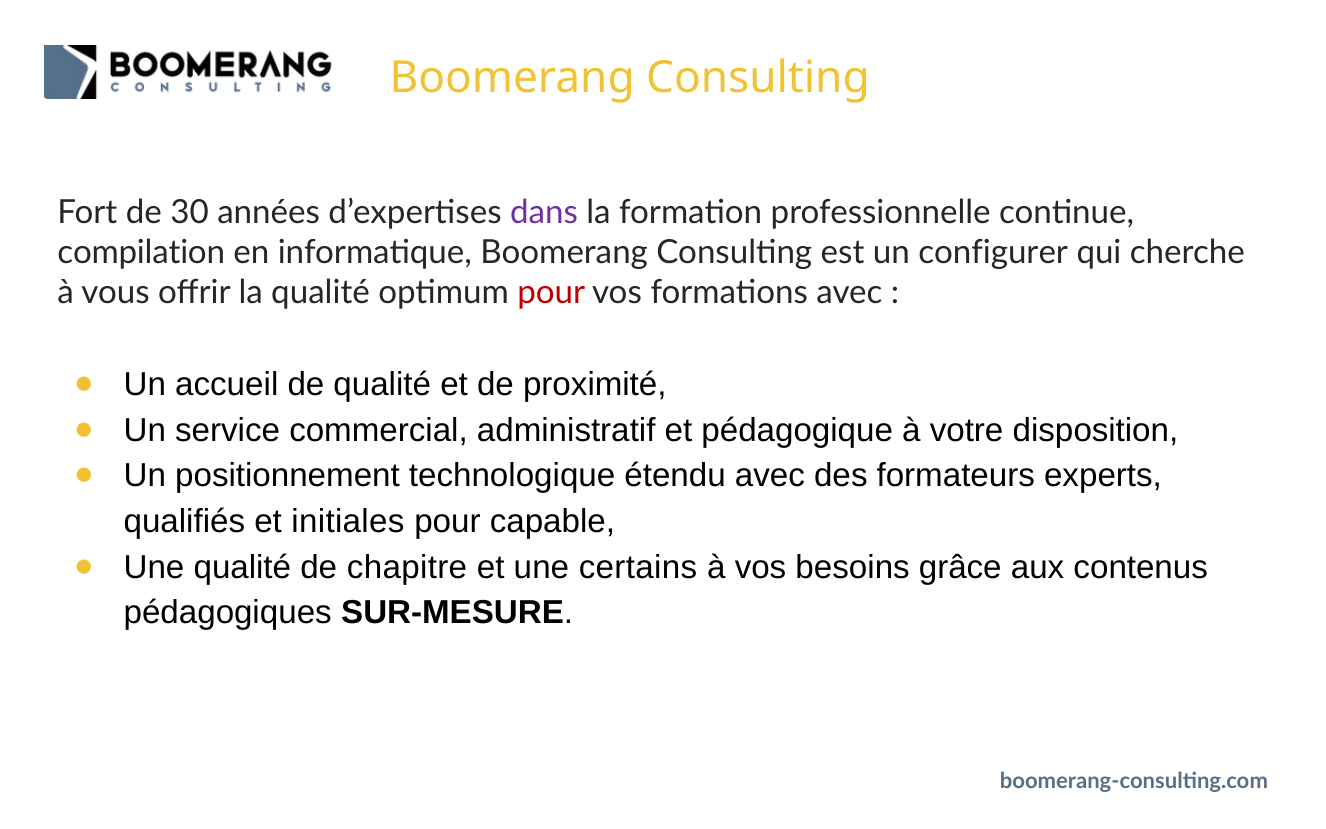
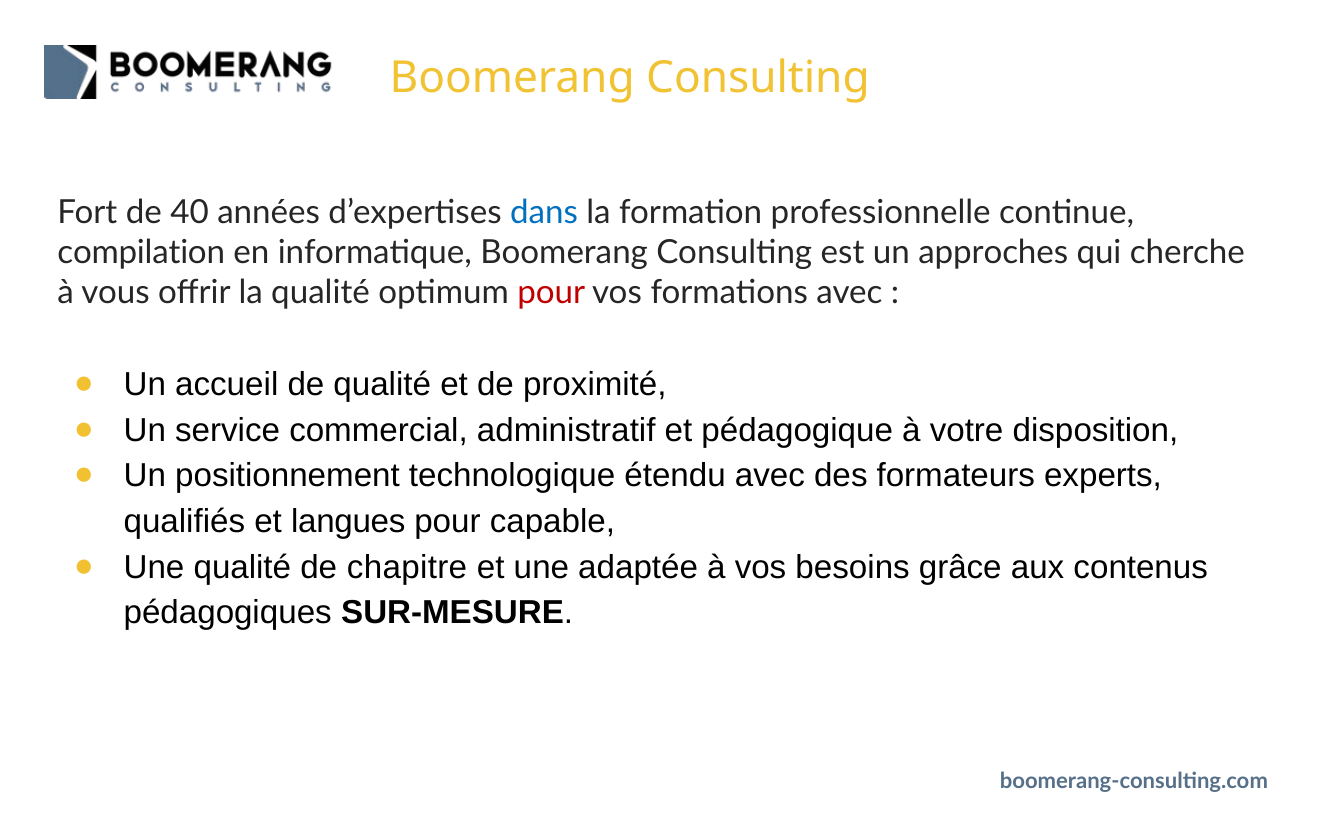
30: 30 -> 40 (190, 212)
dans colour: purple -> blue (544, 212)
configurer: configurer -> approches (993, 252)
initiales: initiales -> langues (348, 521)
certains: certains -> adaptée (638, 567)
